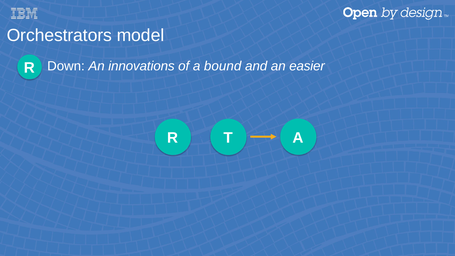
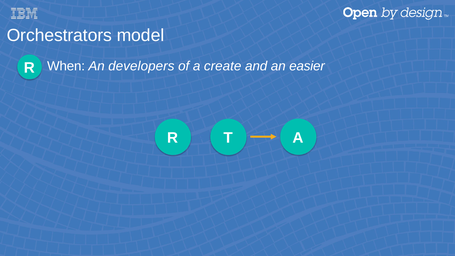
Down: Down -> When (66, 66)
innovations: innovations -> developers (141, 66)
bound: bound -> create (223, 66)
